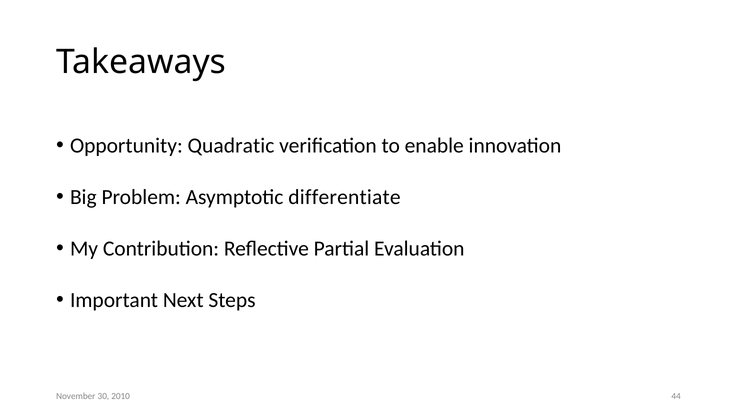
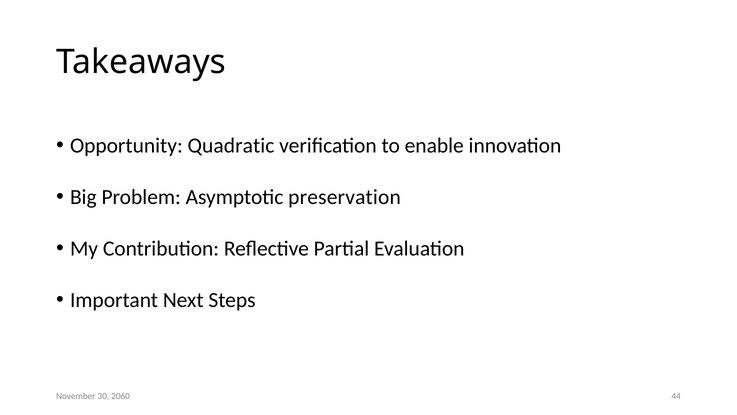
differentiate: differentiate -> preservation (345, 197)
2010: 2010 -> 2060 (121, 396)
